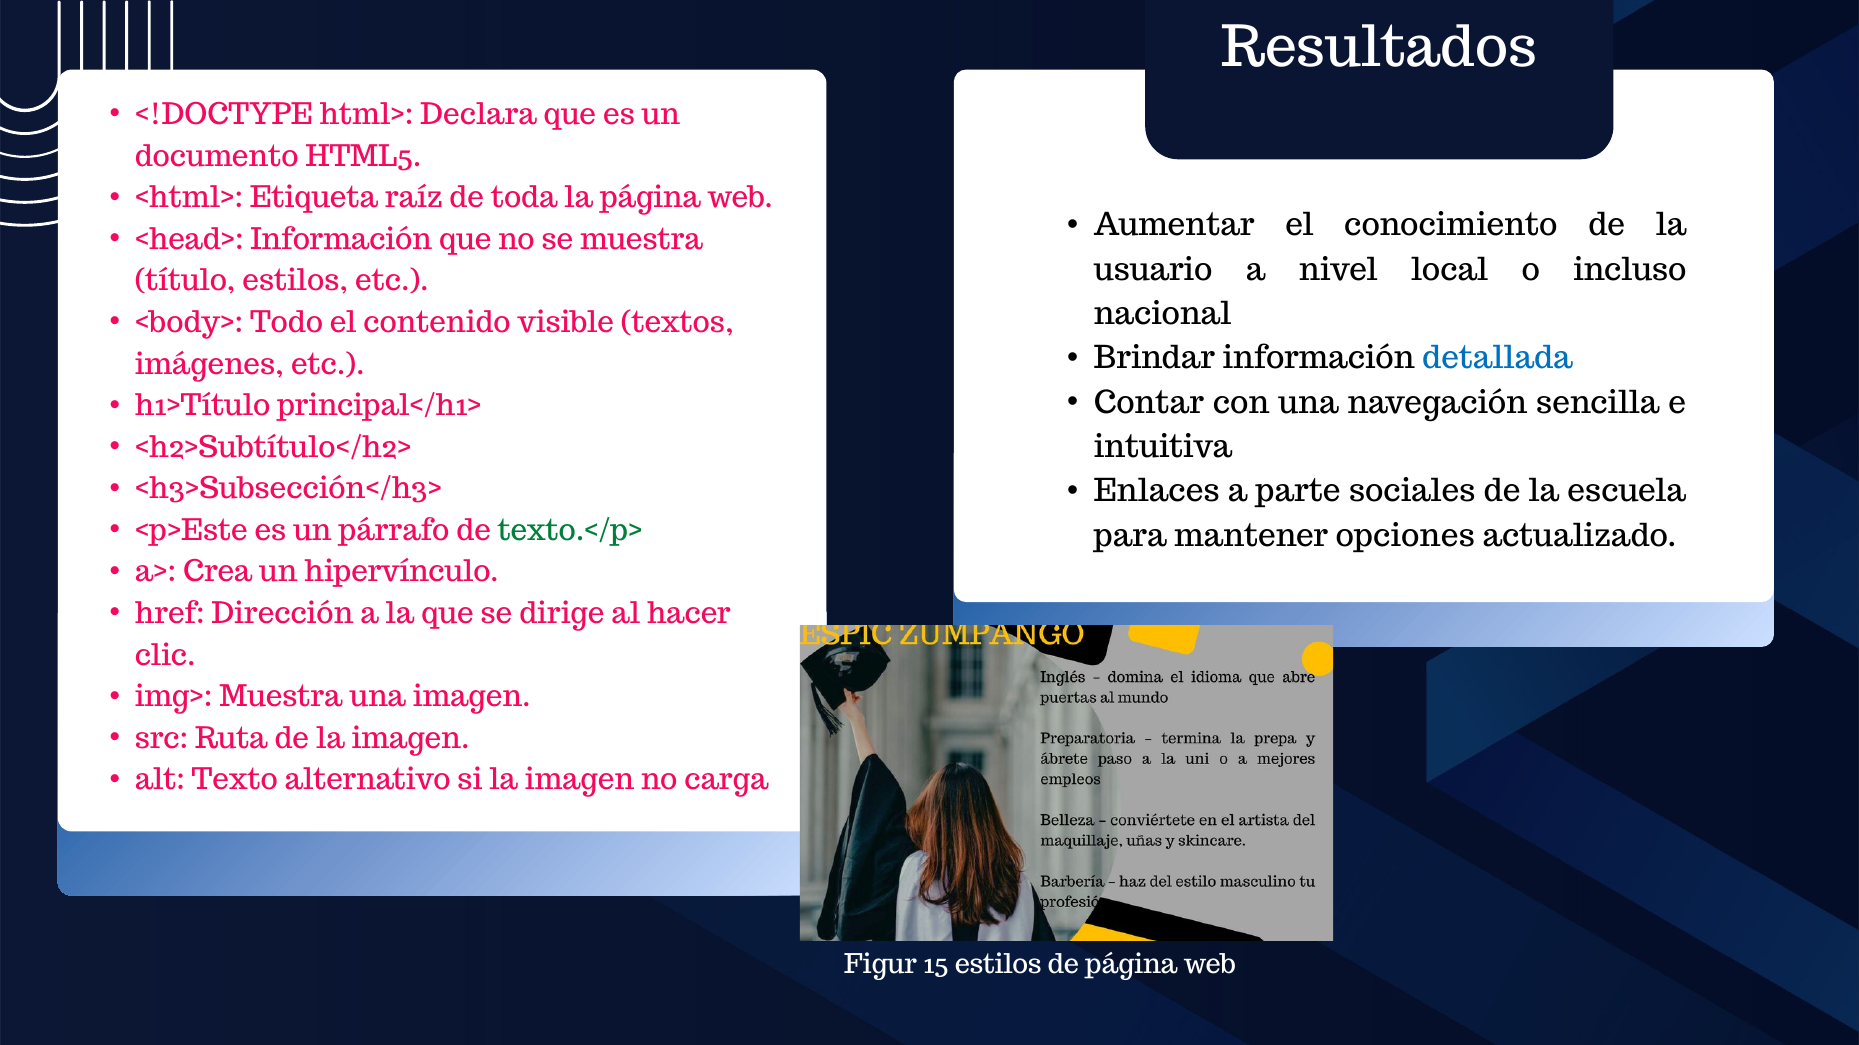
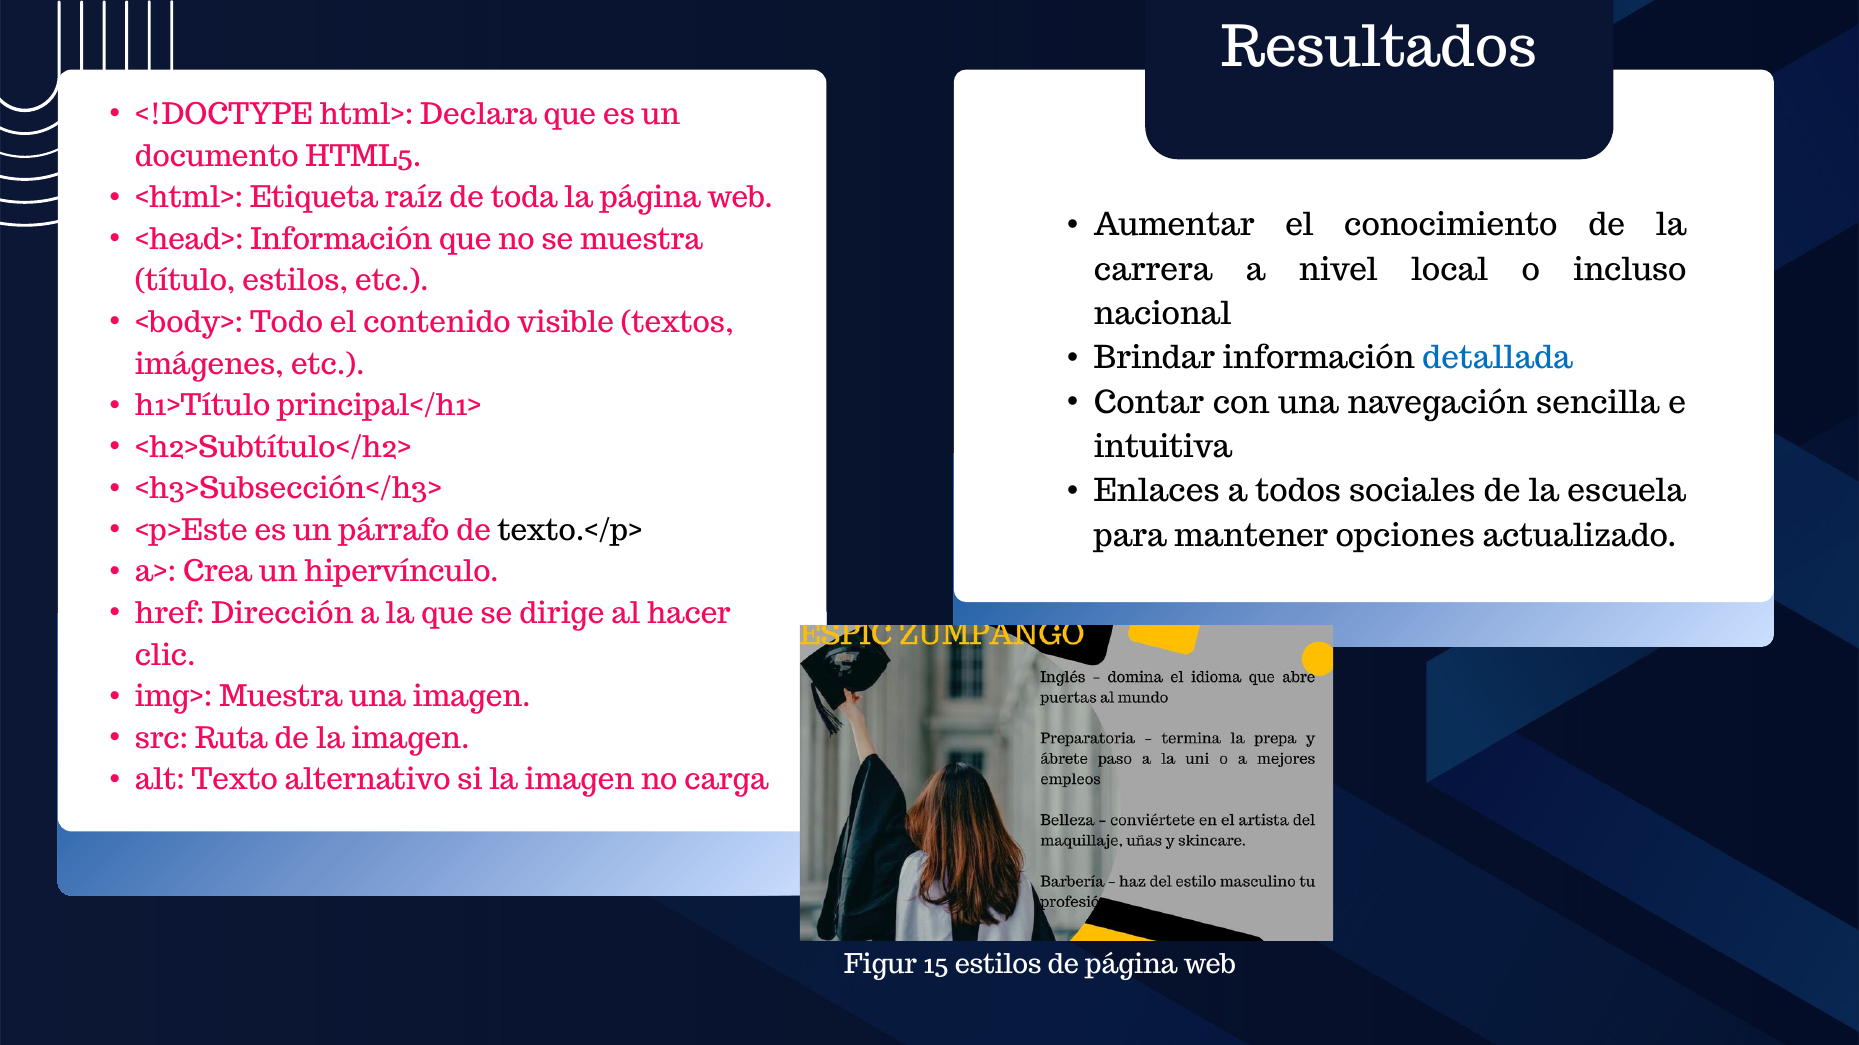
usuario: usuario -> carrera (1153, 270)
parte: parte -> todos (1298, 492)
texto.</p> colour: green -> black (570, 531)
